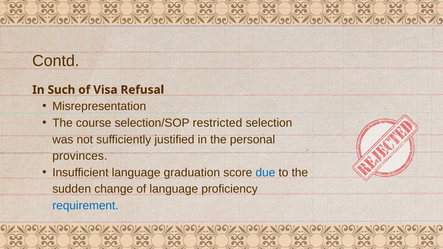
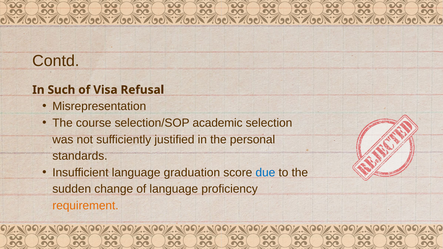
restricted: restricted -> academic (218, 123)
provinces: provinces -> standards (80, 156)
requirement colour: blue -> orange (85, 206)
